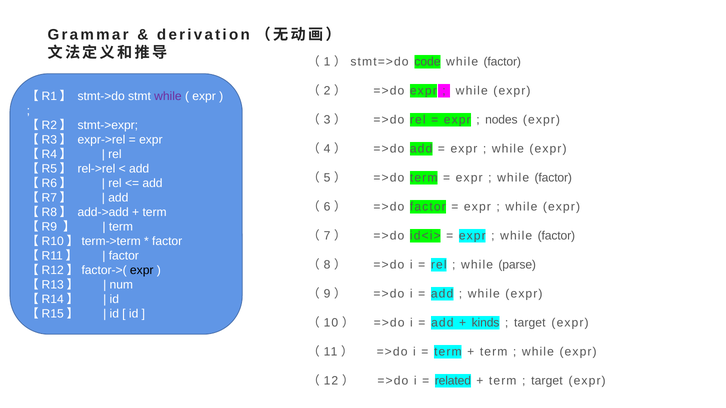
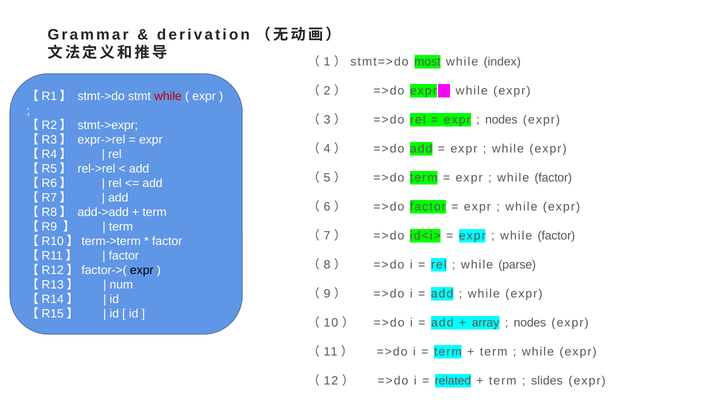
code: code -> most (427, 62)
factor: factor -> index (502, 62)
while colour: purple -> red (168, 96)
kinds: kinds -> array (485, 323)
target: target -> nodes (530, 323)
target: target -> slides (547, 381)
